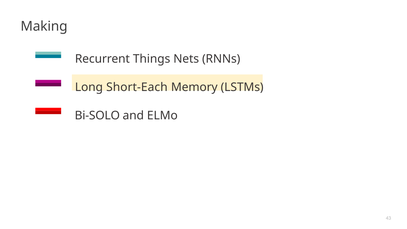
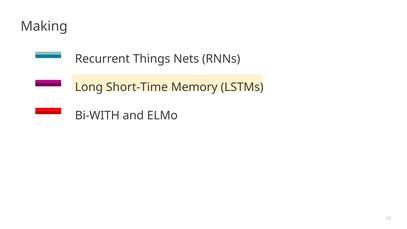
Short-Each: Short-Each -> Short-Time (137, 87)
Bi-SOLO: Bi-SOLO -> Bi-WITH (97, 116)
